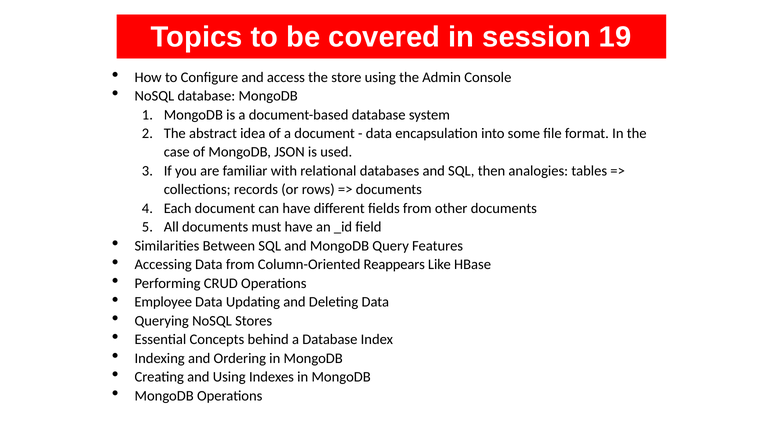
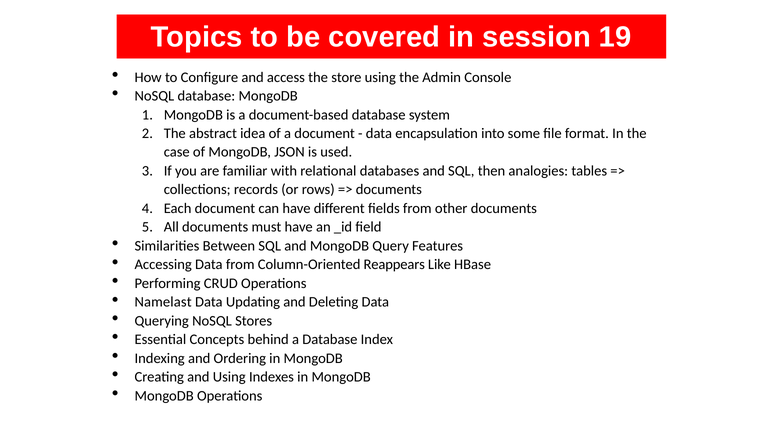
Employee: Employee -> Namelast (163, 302)
